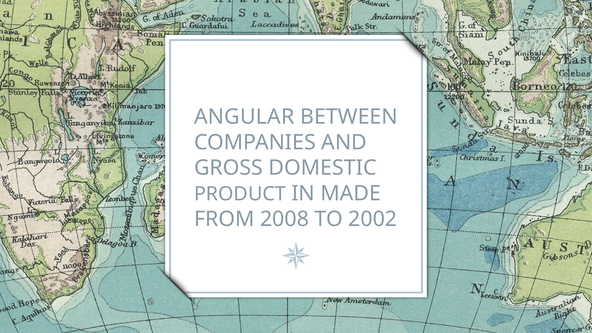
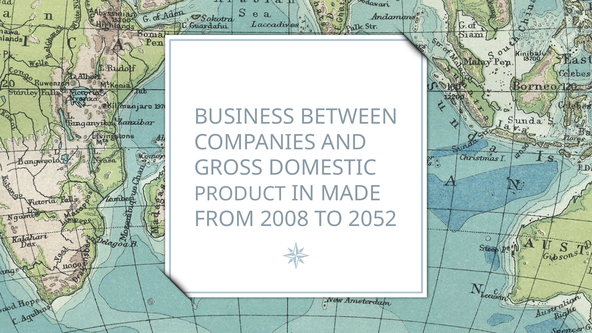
ANGULAR: ANGULAR -> BUSINESS (244, 117)
2002: 2002 -> 2052 (373, 219)
